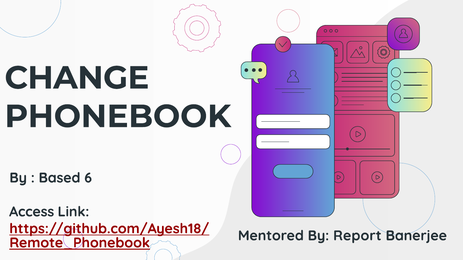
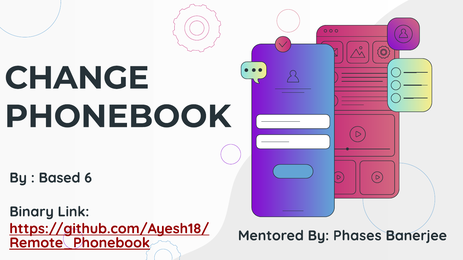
Access: Access -> Binary (32, 212)
Report: Report -> Phases (357, 236)
